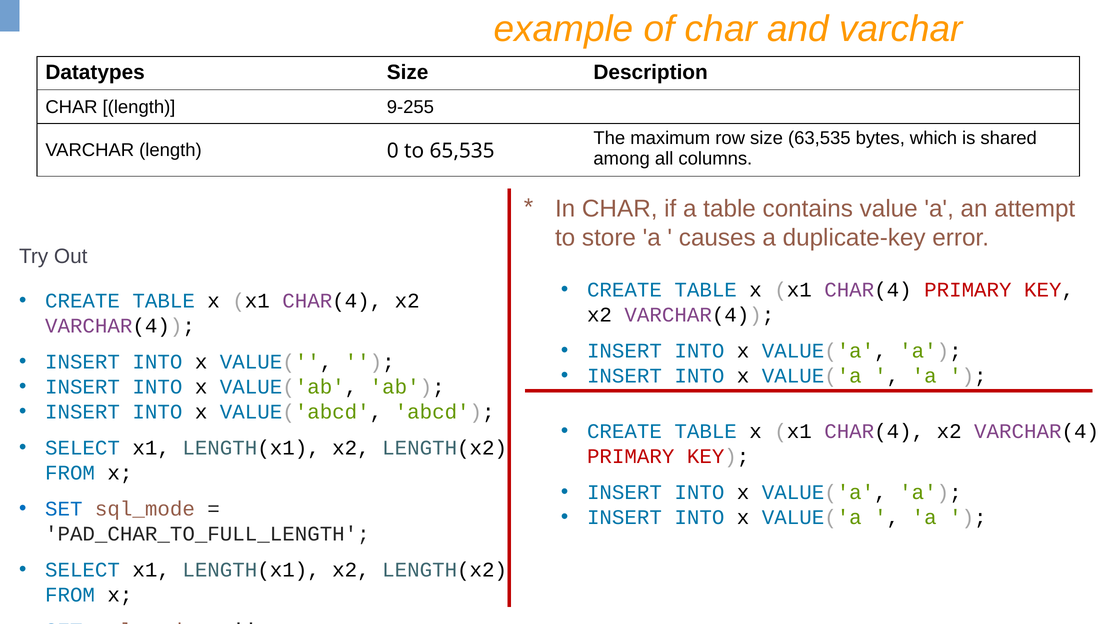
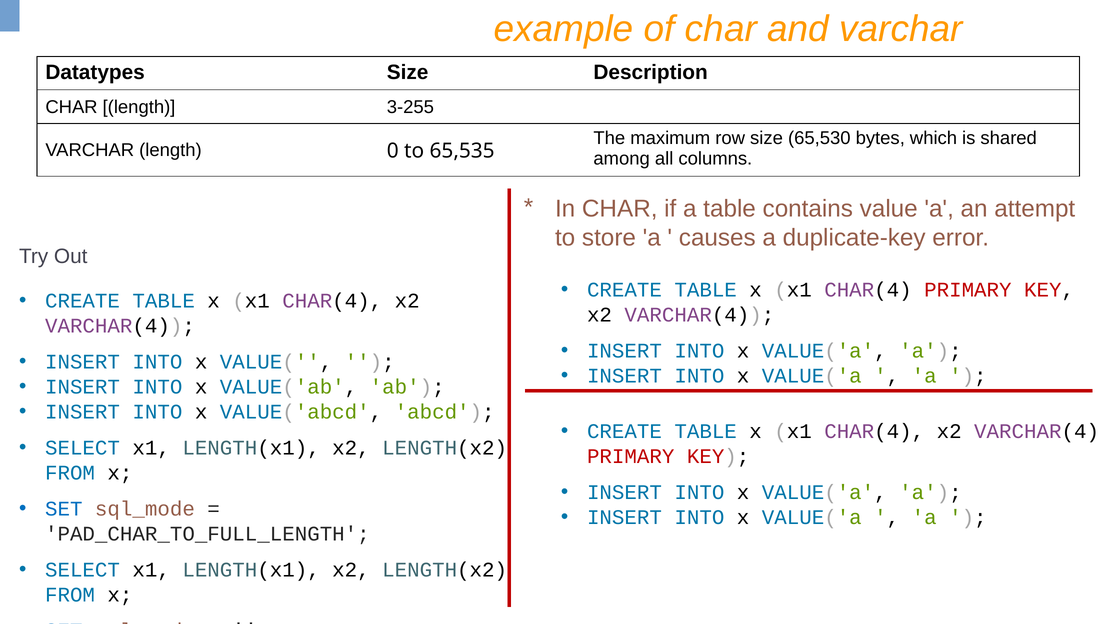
9-255: 9-255 -> 3-255 (410, 107)
63,535: 63,535 -> 65,530 (819, 138)
